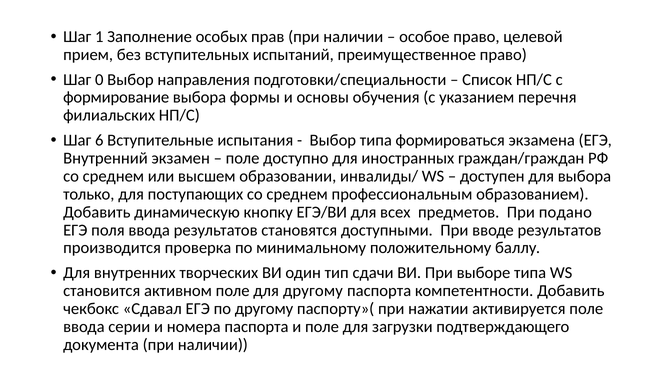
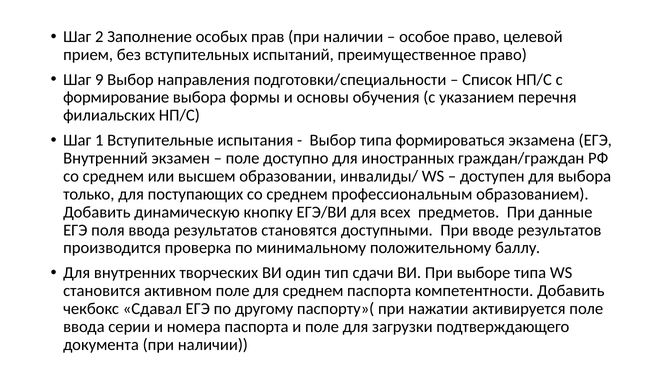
1: 1 -> 2 (99, 37)
0: 0 -> 9 (99, 80)
6: 6 -> 1 (99, 140)
подано: подано -> данные (566, 212)
для другому: другому -> среднем (313, 291)
